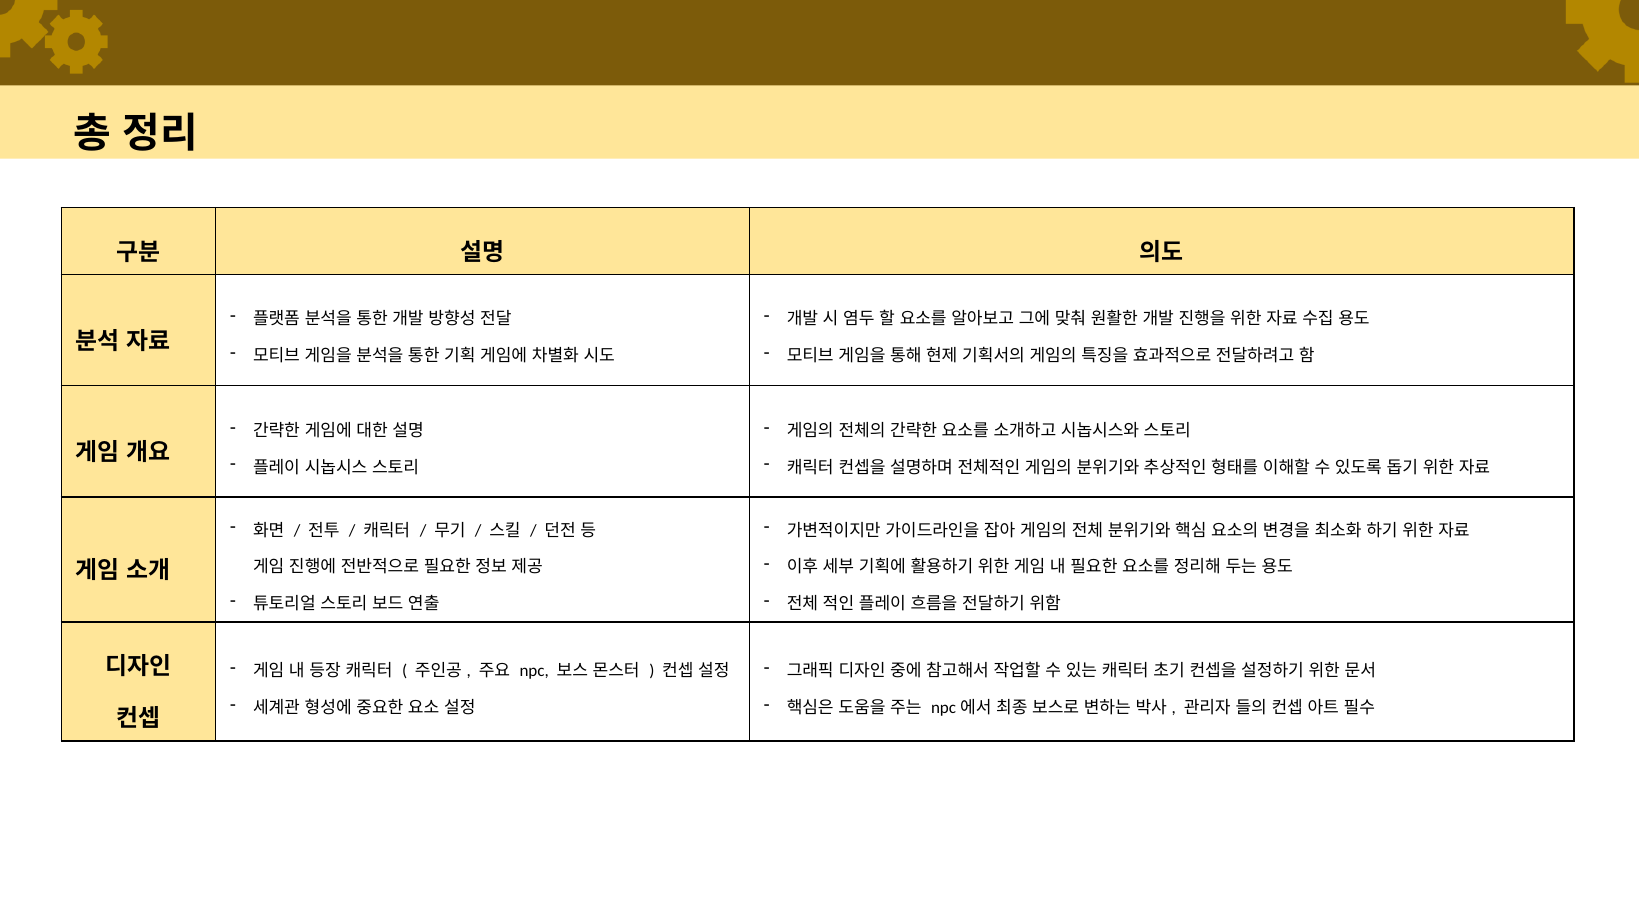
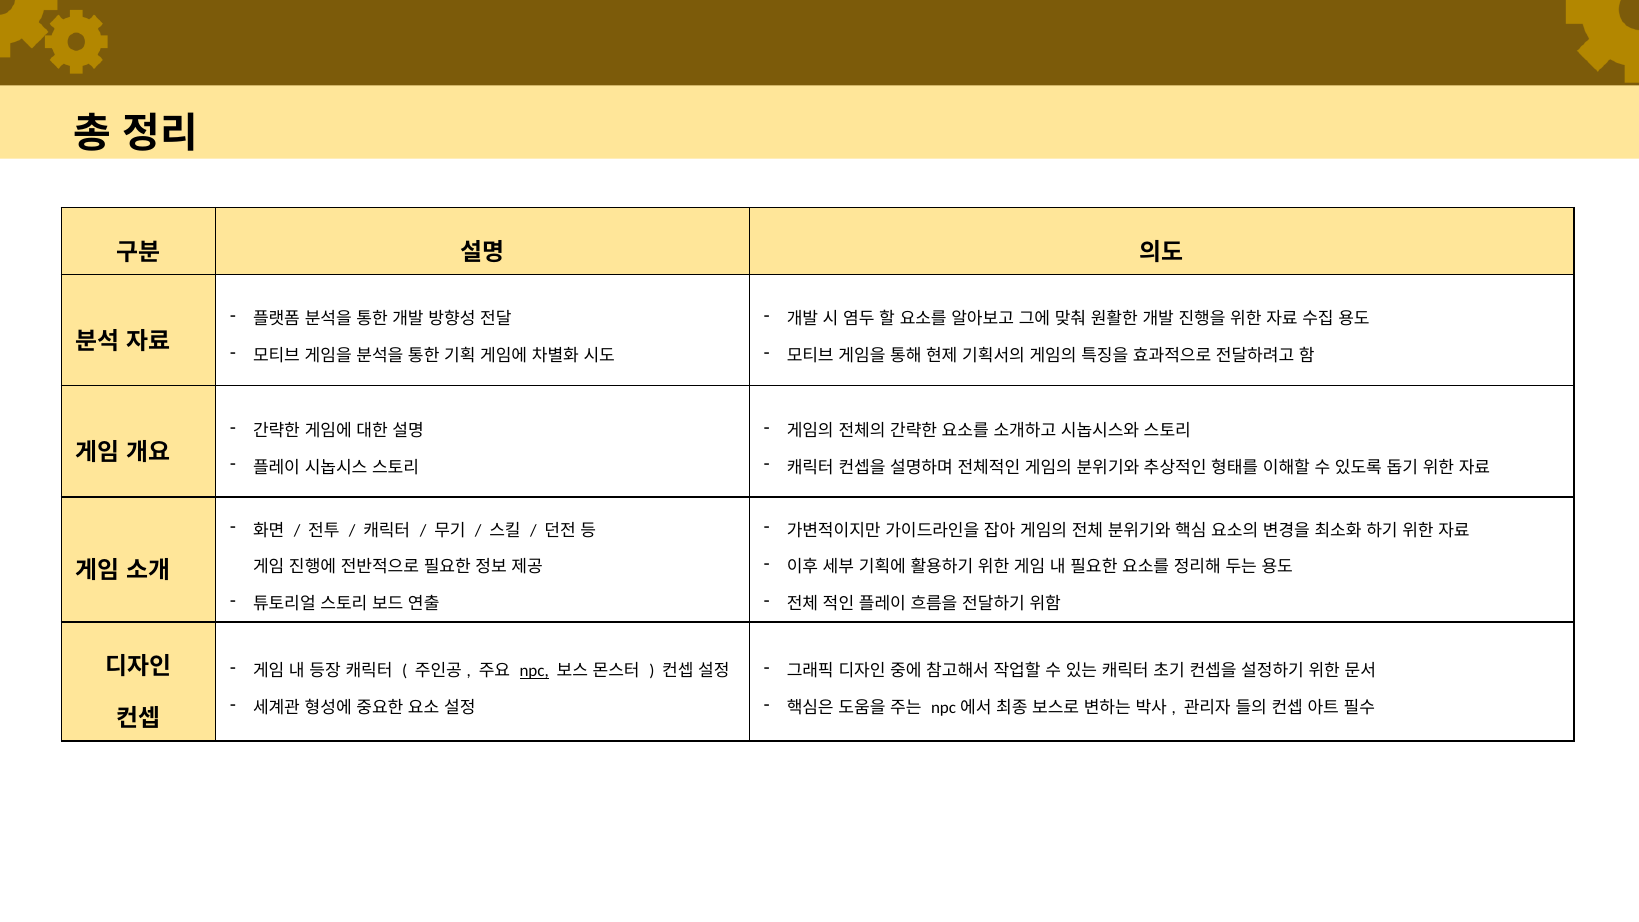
npc underline: none -> present (534, 671)
